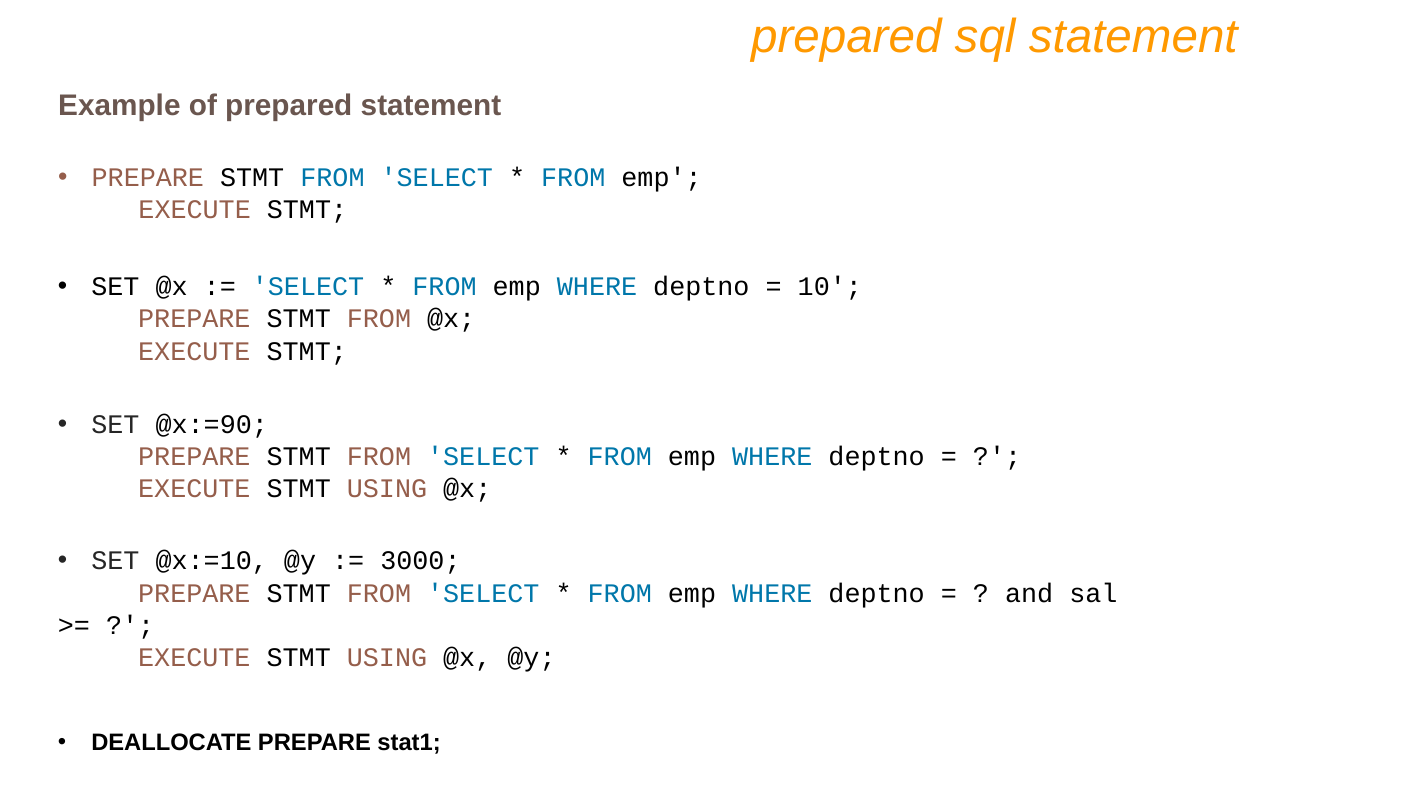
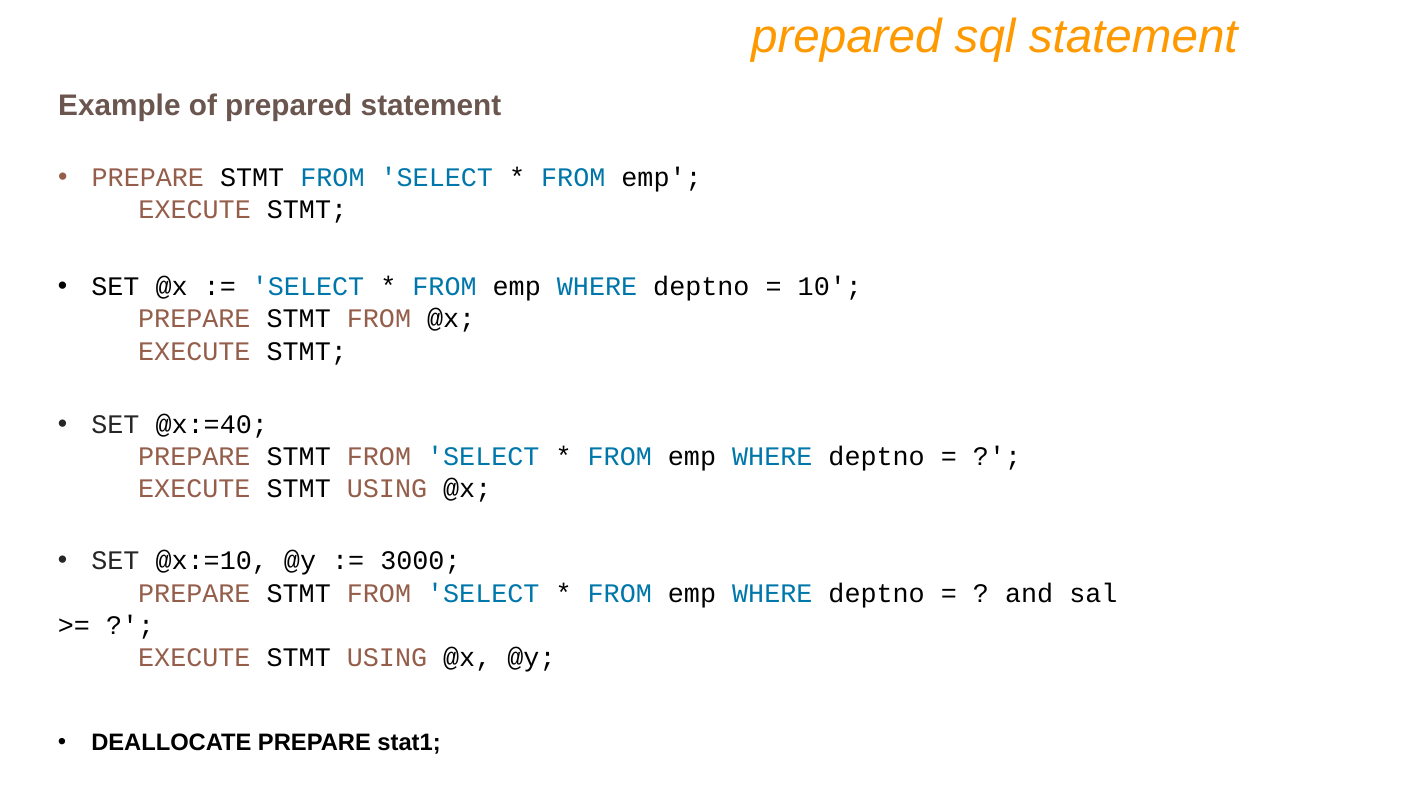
@x:=90: @x:=90 -> @x:=40 (212, 424)
